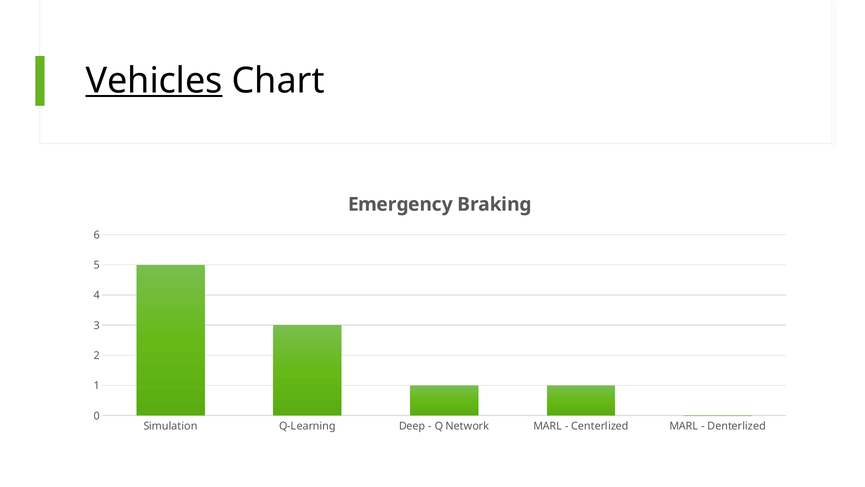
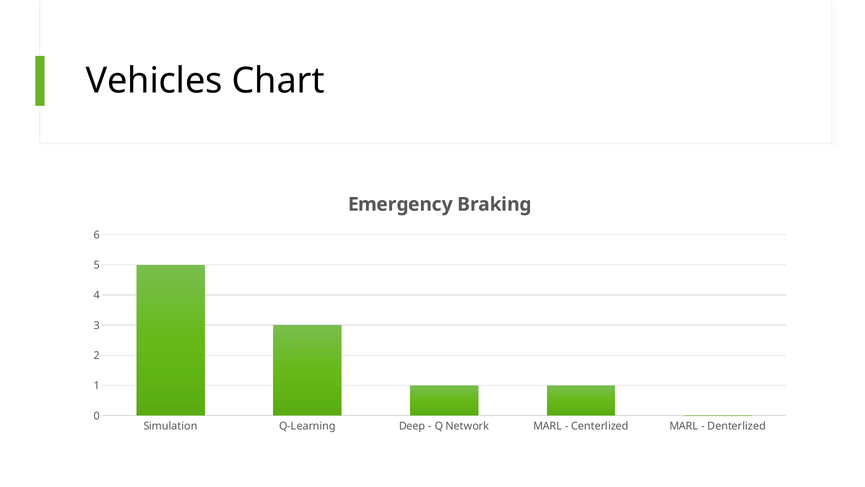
Vehicles underline: present -> none (154, 81)
